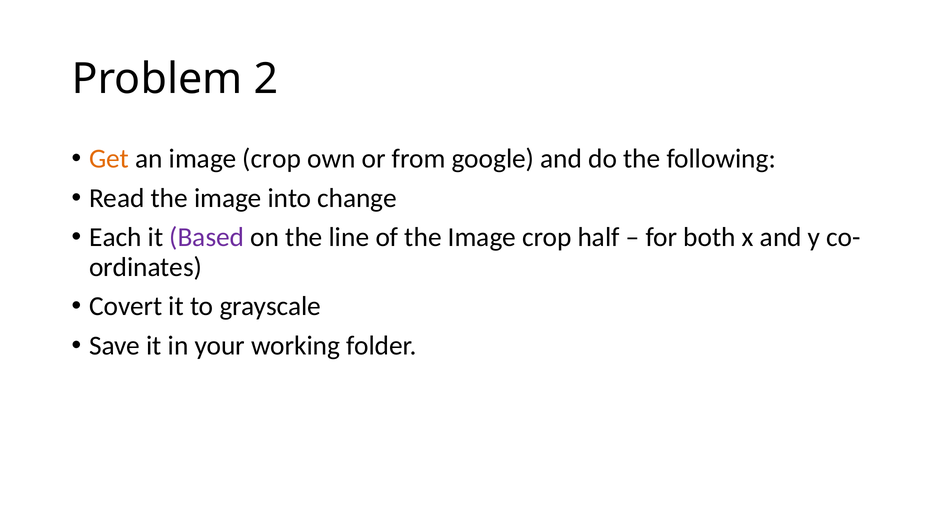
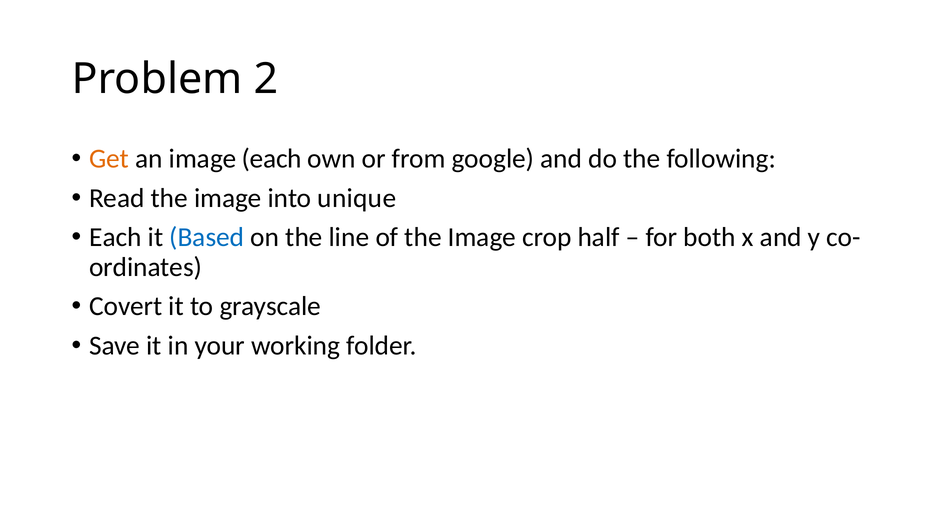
an image crop: crop -> each (272, 159)
change: change -> unique (357, 198)
Based colour: purple -> blue (207, 238)
